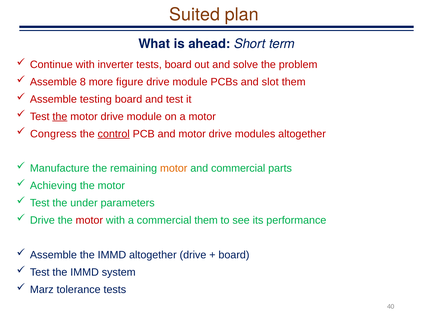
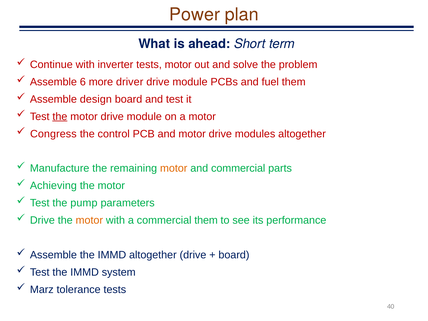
Suited: Suited -> Power (195, 14)
tests board: board -> motor (178, 65)
8: 8 -> 6 (83, 82)
figure: figure -> driver (130, 82)
slot: slot -> fuel (270, 82)
testing: testing -> design (96, 99)
control underline: present -> none (114, 134)
under: under -> pump (84, 203)
motor colour: red -> orange (89, 220)
